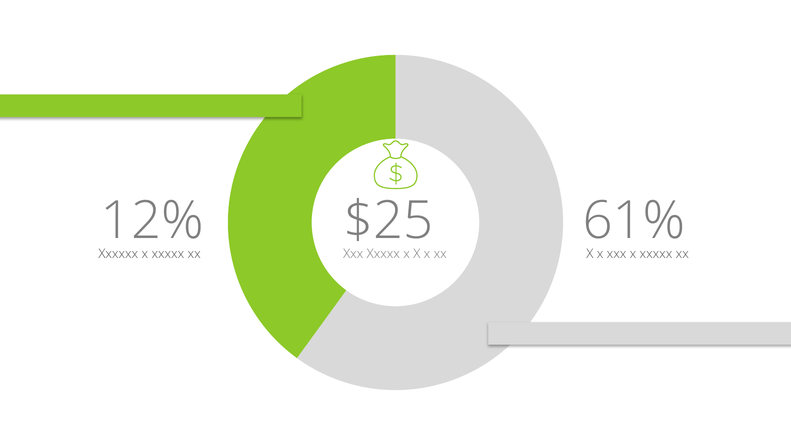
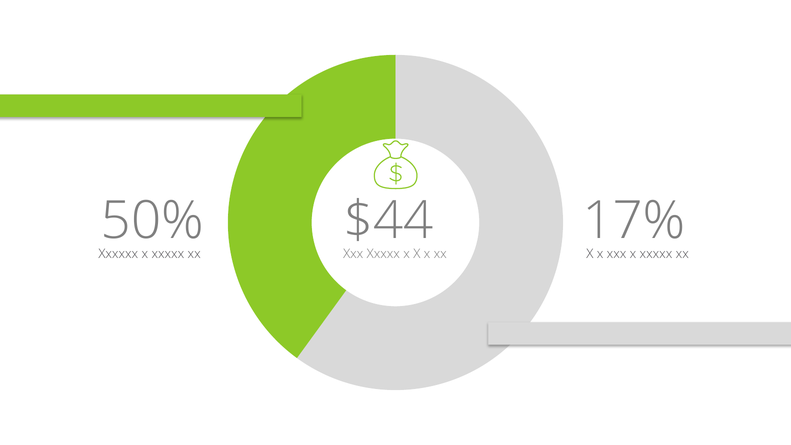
12%: 12% -> 50% (152, 221)
$25: $25 -> $44 (388, 221)
61%: 61% -> 17% (634, 221)
